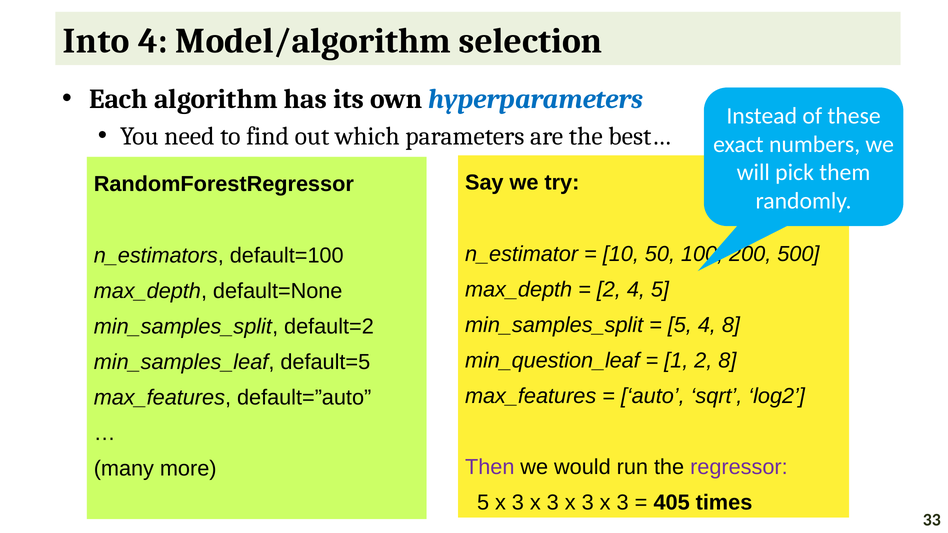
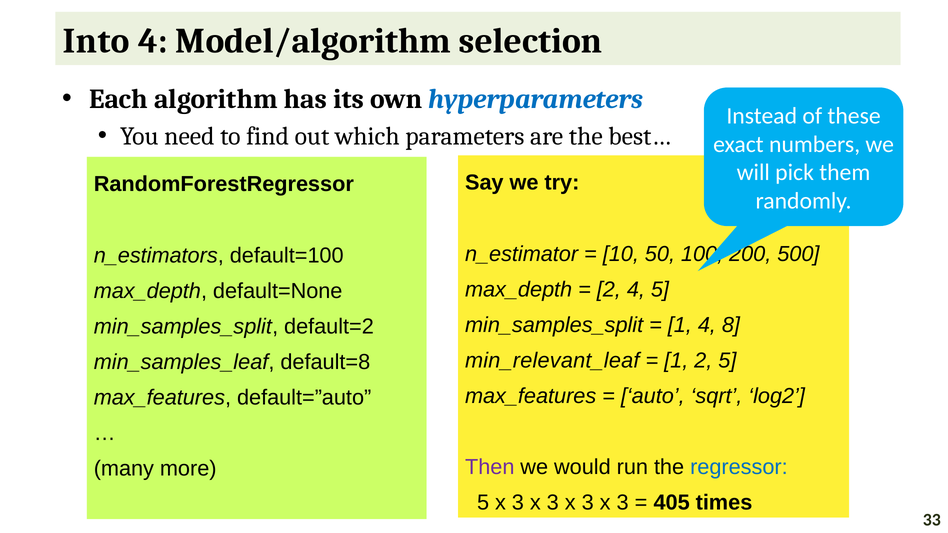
5: 5 -> 1 (680, 325)
min_question_leaf: min_question_leaf -> min_relevant_leaf (552, 361)
2 8: 8 -> 5 (727, 361)
default=5: default=5 -> default=8 (325, 362)
regressor colour: purple -> blue (739, 467)
